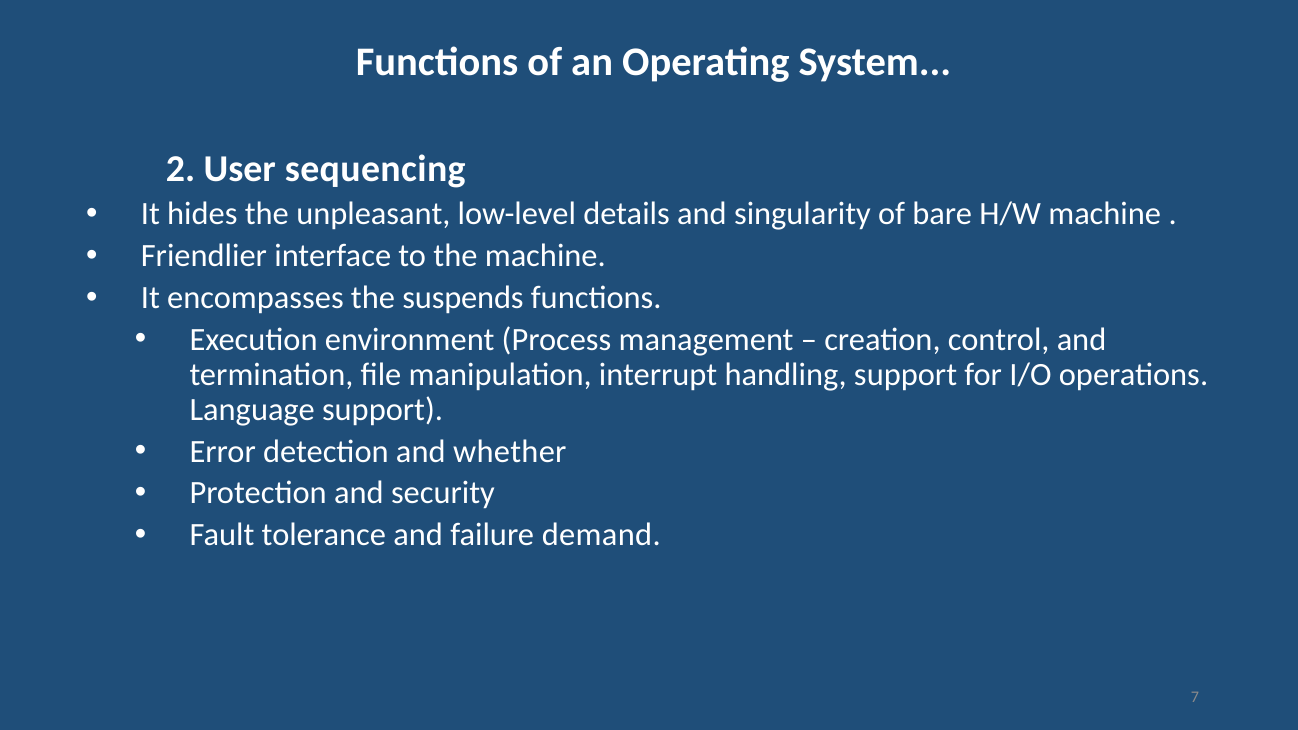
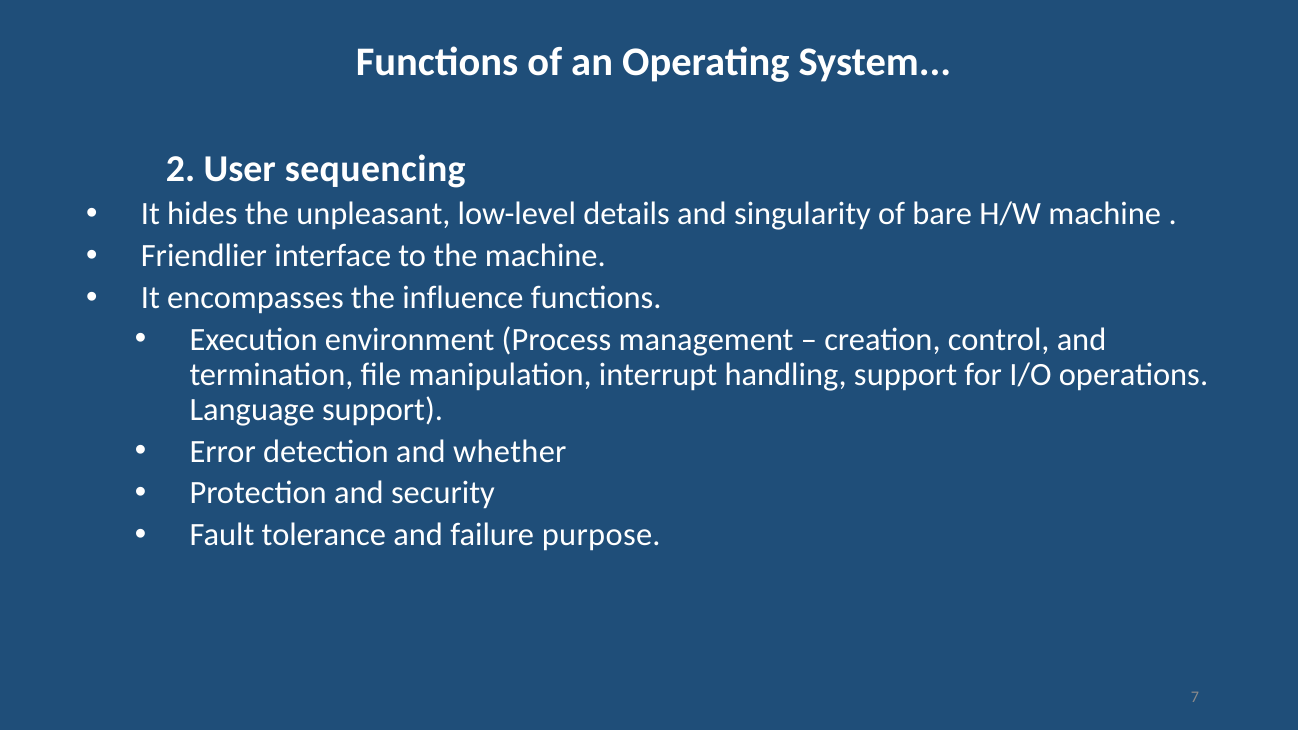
suspends: suspends -> influence (463, 298)
demand: demand -> purpose (601, 535)
